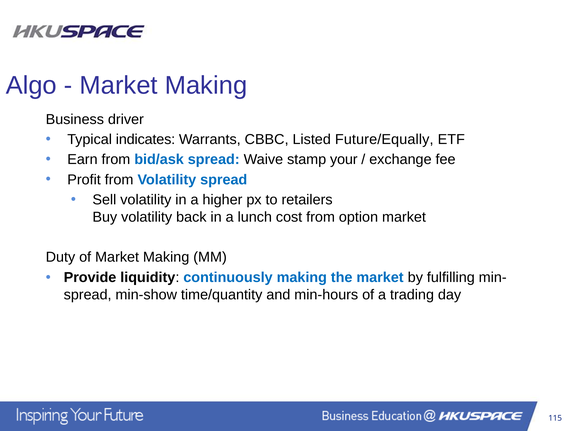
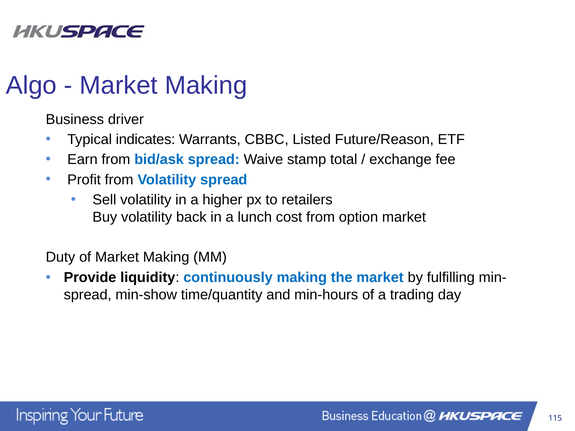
Future/Equally: Future/Equally -> Future/Reason (384, 140)
your: your -> total (344, 160)
